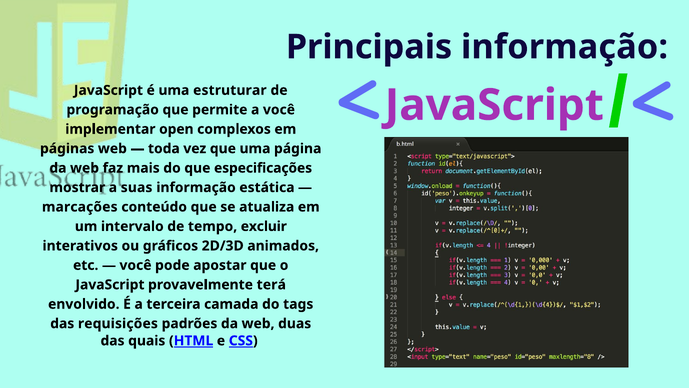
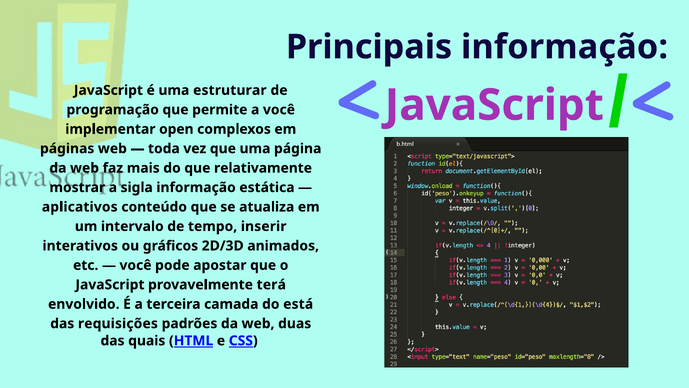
especificações: especificações -> relativamente (263, 168)
suas: suas -> sigla (137, 187)
marcações: marcações -> aplicativos (80, 207)
excluir: excluir -> inserir (264, 226)
tags: tags -> está (298, 304)
